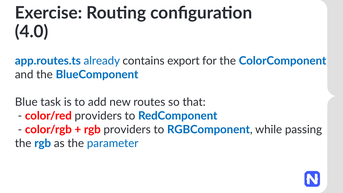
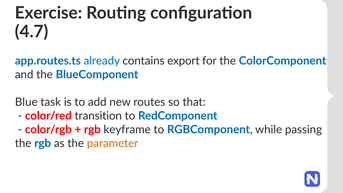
4.0: 4.0 -> 4.7 (32, 32)
color/red providers: providers -> transition (98, 116)
rgb providers: providers -> keyframe (127, 129)
parameter colour: blue -> orange (113, 143)
